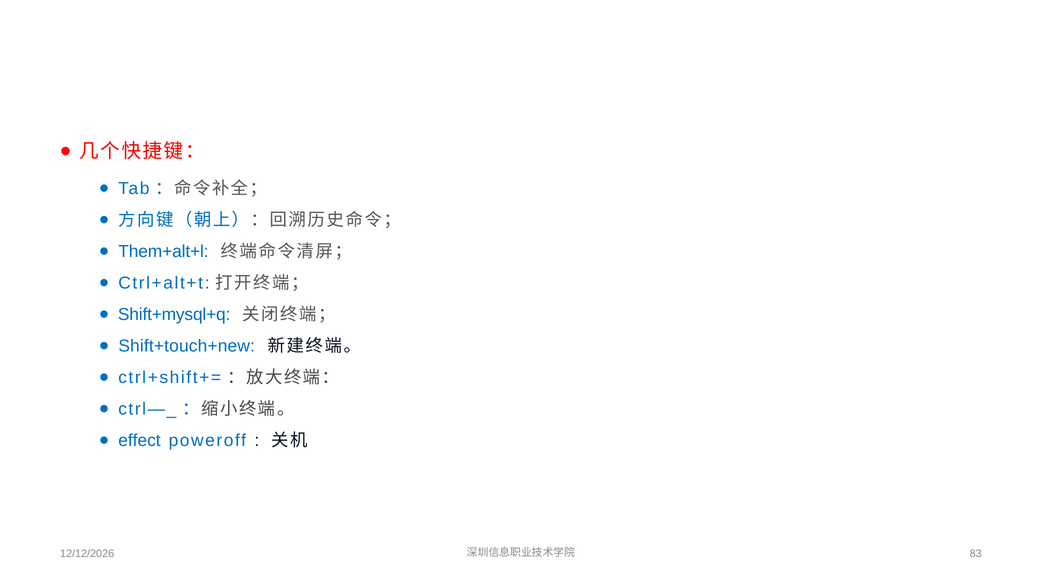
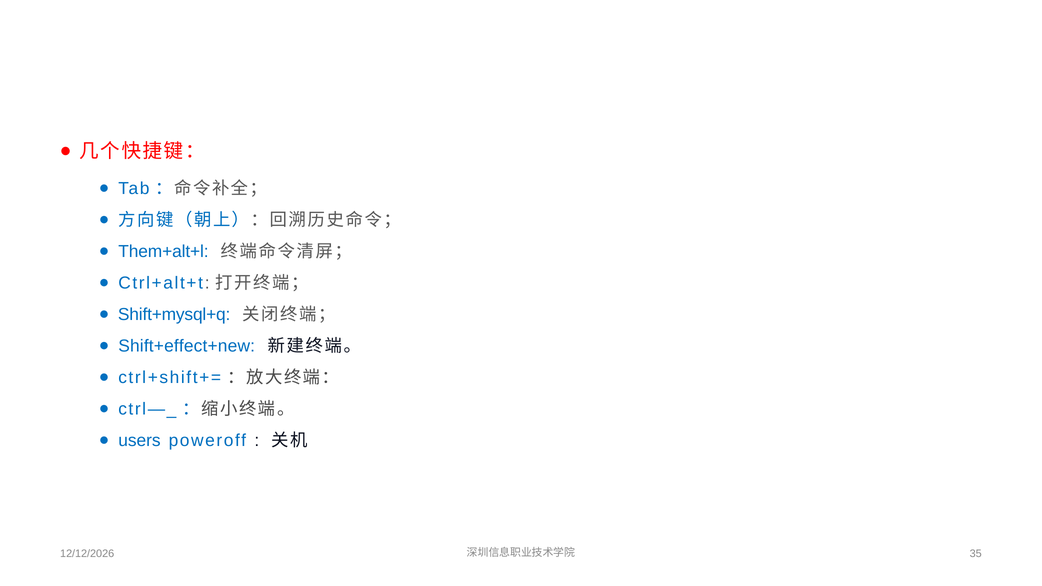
Shift+touch+new: Shift+touch+new -> Shift+effect+new (187, 346)
effect: effect -> users (139, 441)
83: 83 -> 35 (976, 554)
